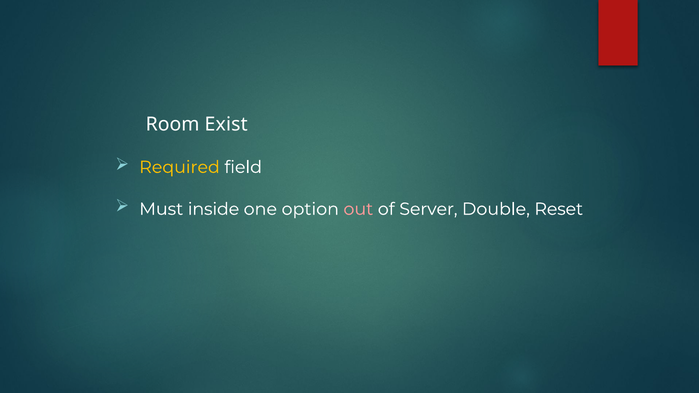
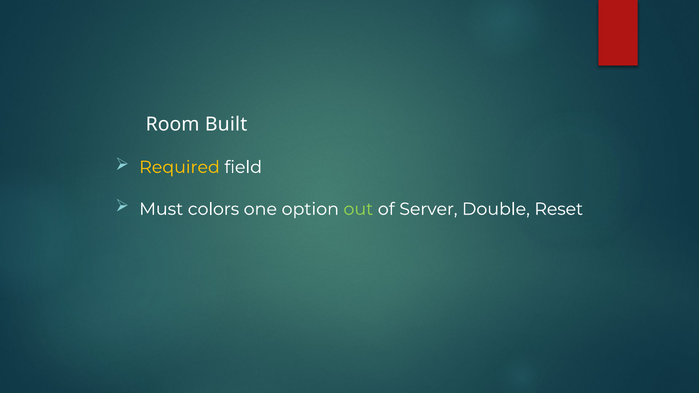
Exist: Exist -> Built (226, 124)
inside: inside -> colors (214, 209)
out colour: pink -> light green (358, 209)
